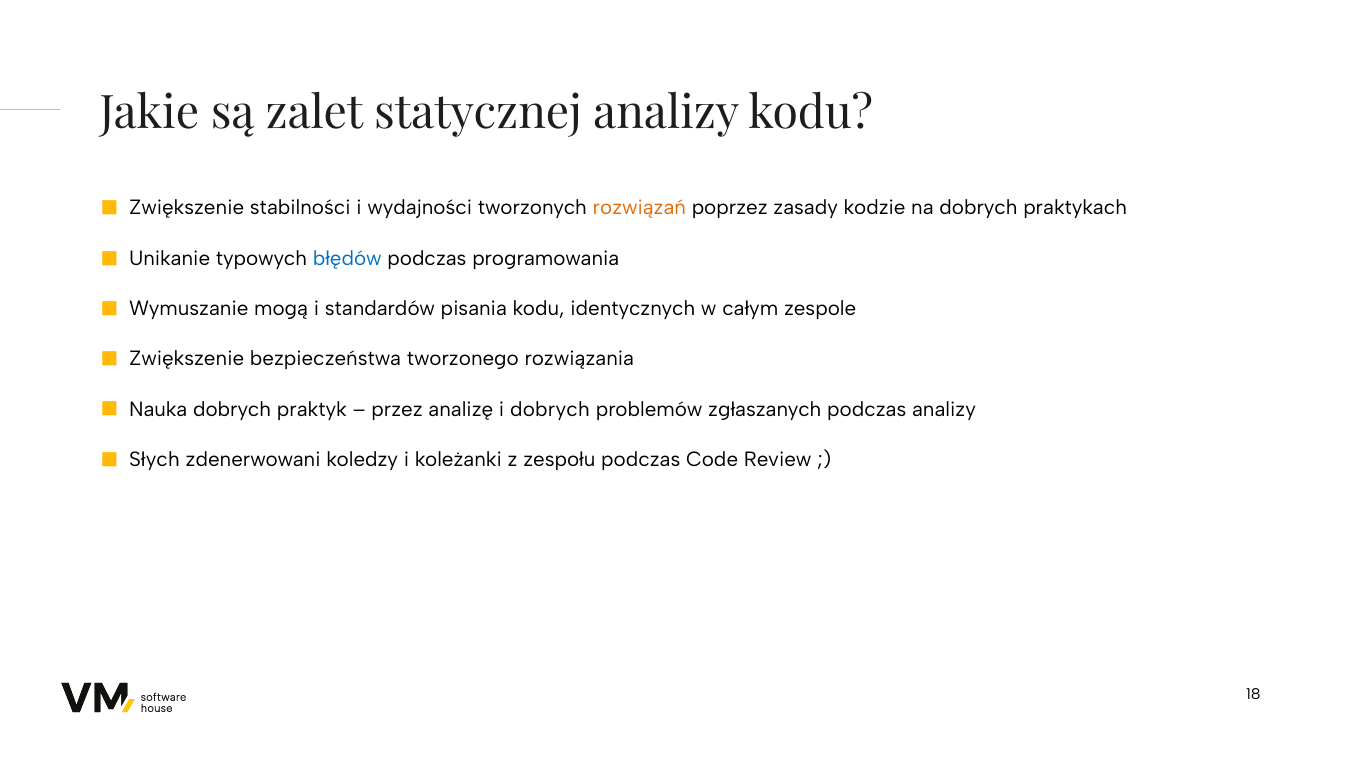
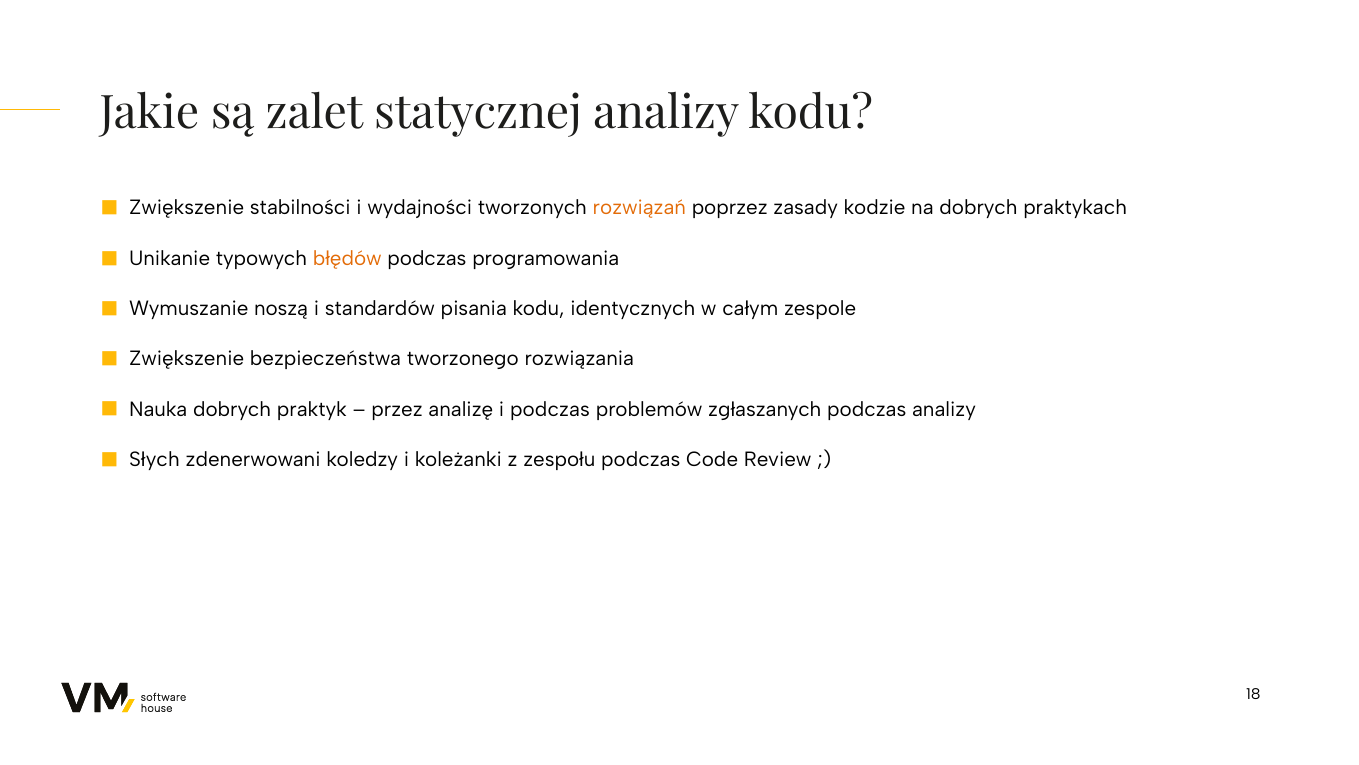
błędów colour: blue -> orange (347, 258)
mogą: mogą -> noszą (281, 309)
i dobrych: dobrych -> podczas (550, 409)
